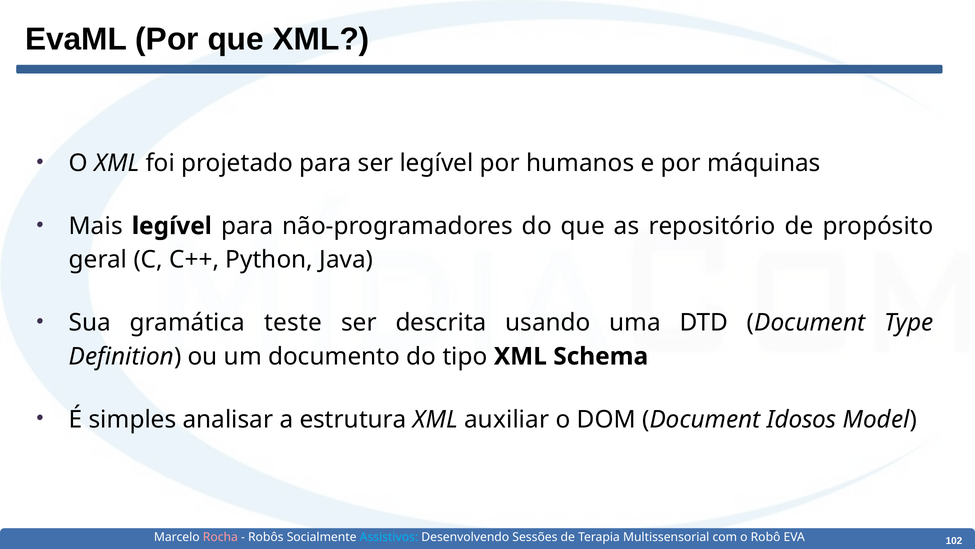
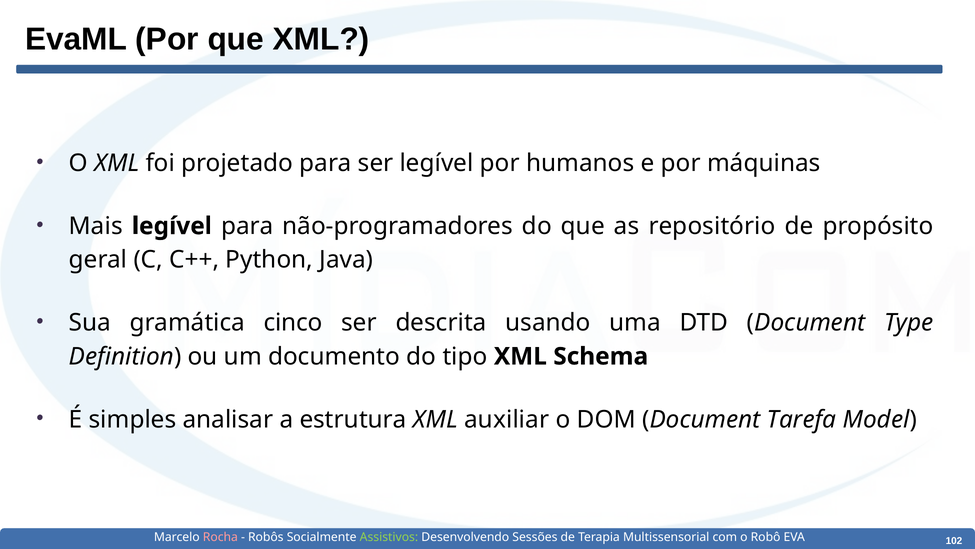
teste: teste -> cinco (293, 322)
Idosos: Idosos -> Tarefa (802, 419)
Assistivos colour: light blue -> light green (389, 537)
